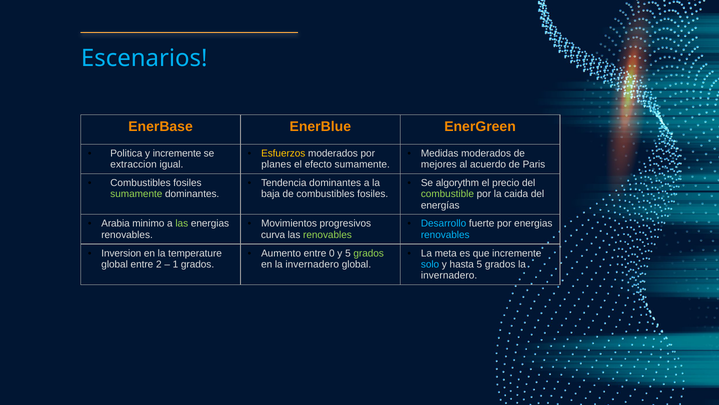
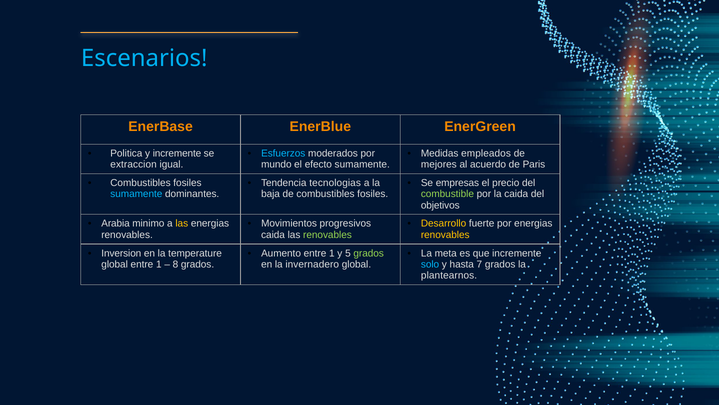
Esfuerzos colour: yellow -> light blue (283, 153)
Medidas moderados: moderados -> empleados (486, 153)
planes: planes -> mundo (276, 164)
Tendencia dominantes: dominantes -> tecnologias (335, 183)
algorythm: algorythm -> empresas (457, 183)
sumamente colour: light green -> light blue (136, 194)
energías: energías -> objetivos (440, 205)
las colour: light green -> yellow (182, 223)
Desarrollo colour: light blue -> yellow (444, 223)
curva: curva -> caida (273, 235)
renovables colour: light blue -> yellow (445, 235)
Aumento entre 0: 0 -> 1 (332, 253)
global entre 2: 2 -> 1 (159, 264)
1: 1 -> 8 (175, 264)
hasta 5: 5 -> 7 (479, 264)
invernadero: invernadero -> plantearnos (449, 275)
